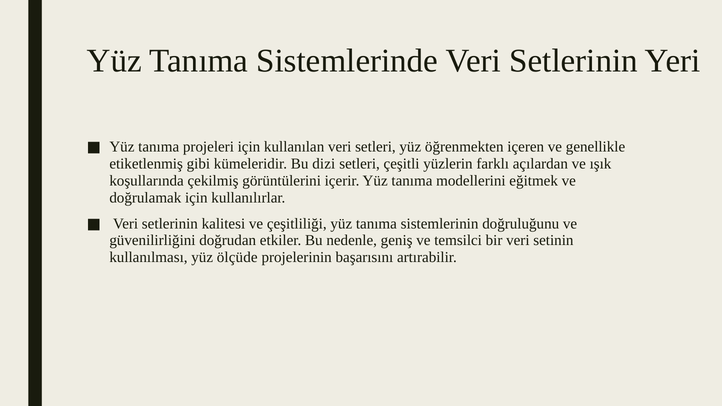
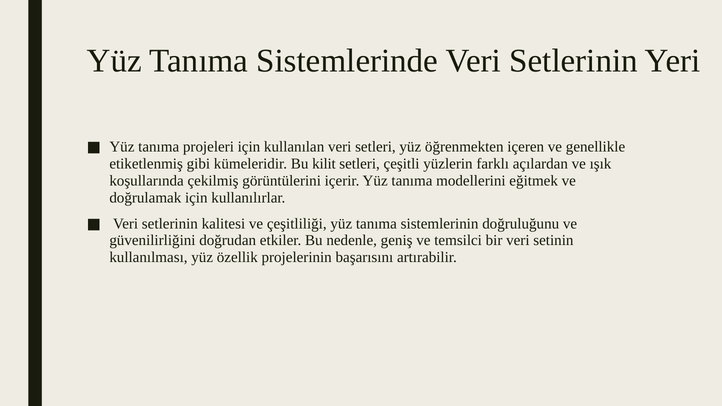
dizi: dizi -> kilit (324, 164)
ölçüde: ölçüde -> özellik (237, 258)
